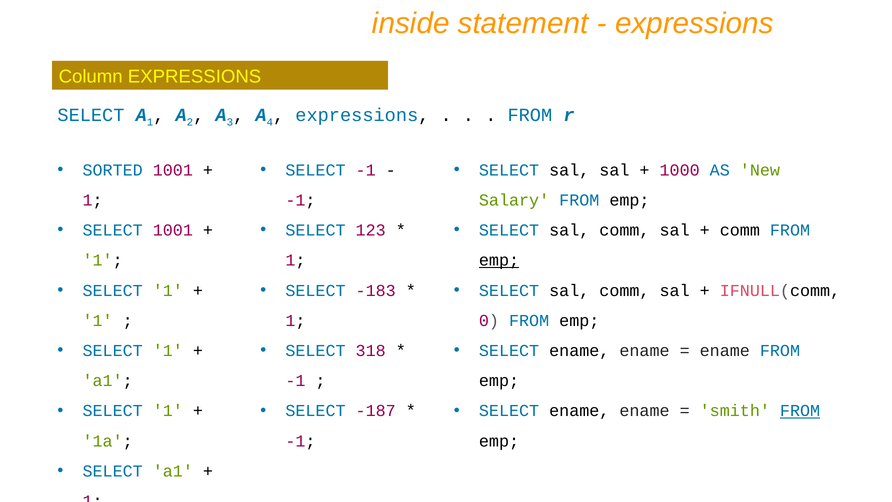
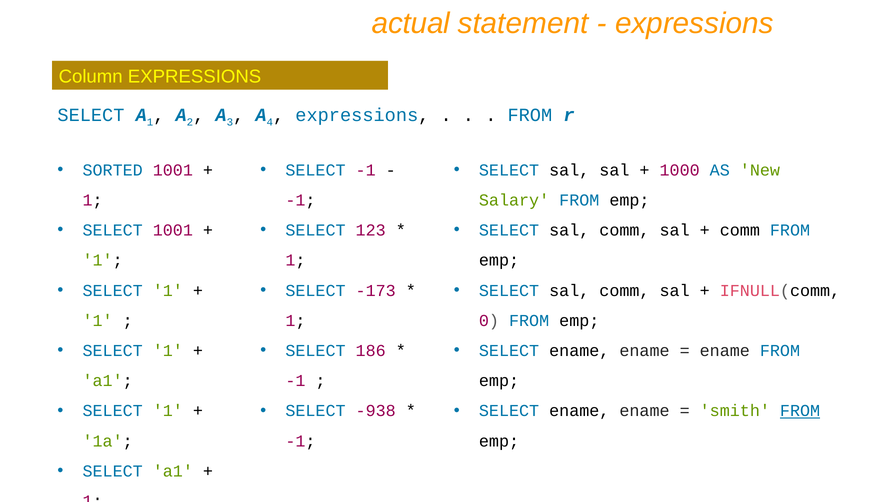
inside: inside -> actual (411, 23)
emp underline: present -> none (499, 260)
-183: -183 -> -173 (376, 290)
318: 318 -> 186 (371, 351)
-187: -187 -> -938 (376, 411)
